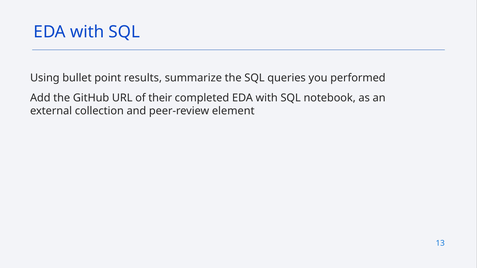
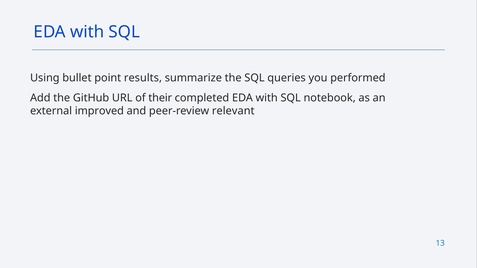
collection: collection -> improved (99, 111)
element: element -> relevant (233, 111)
